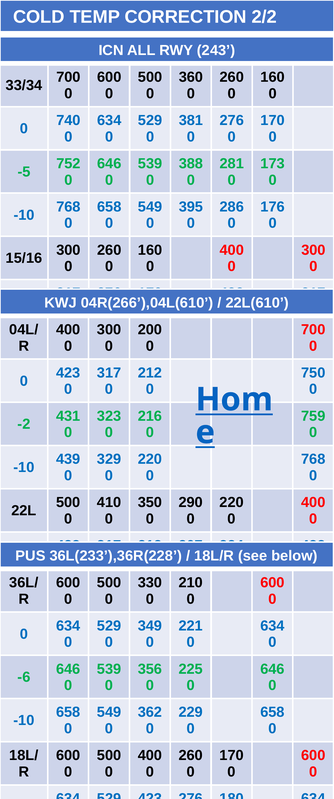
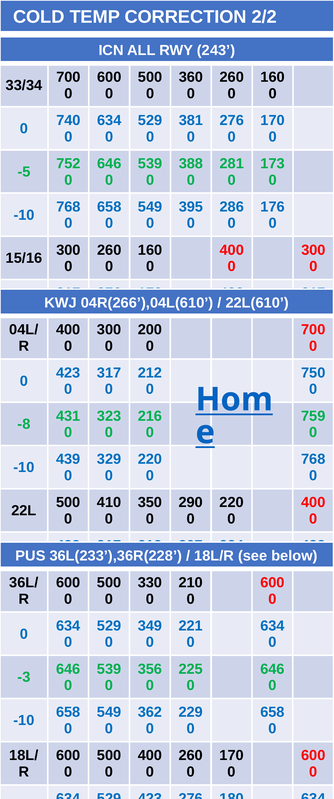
-2: -2 -> -8 (24, 424)
-6: -6 -> -3 (24, 677)
